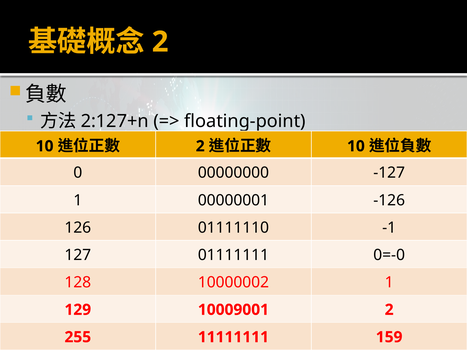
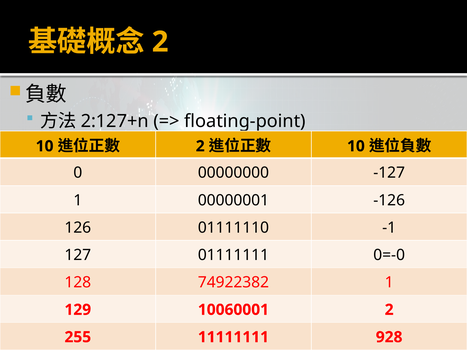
10000002: 10000002 -> 74922382 (233, 283)
10009001: 10009001 -> 10060001 (233, 310)
159: 159 -> 928 (389, 337)
